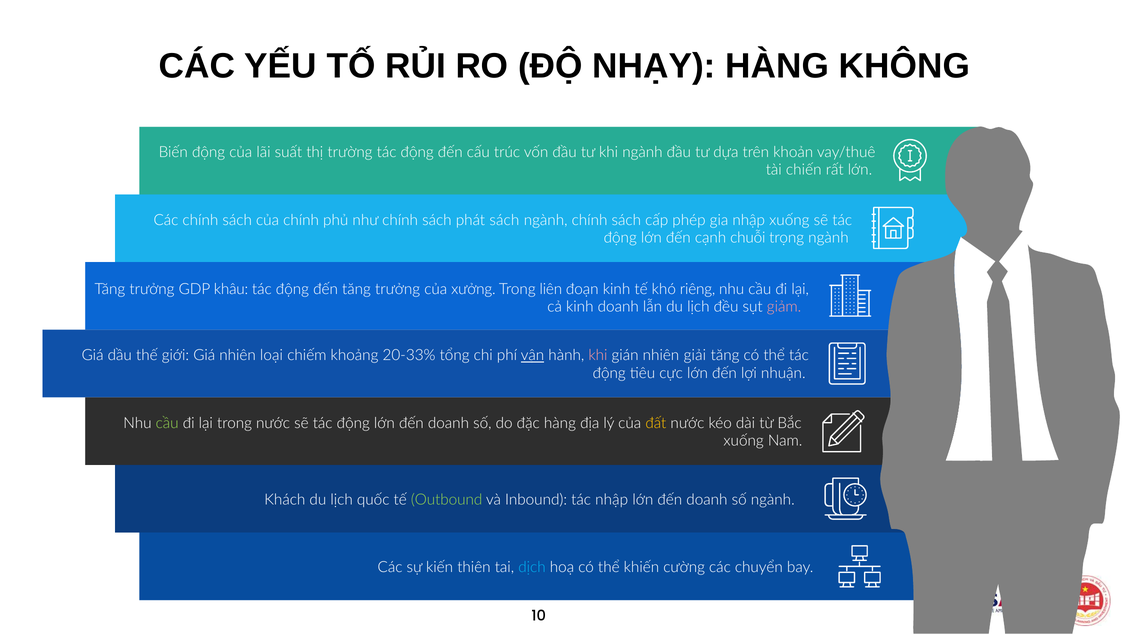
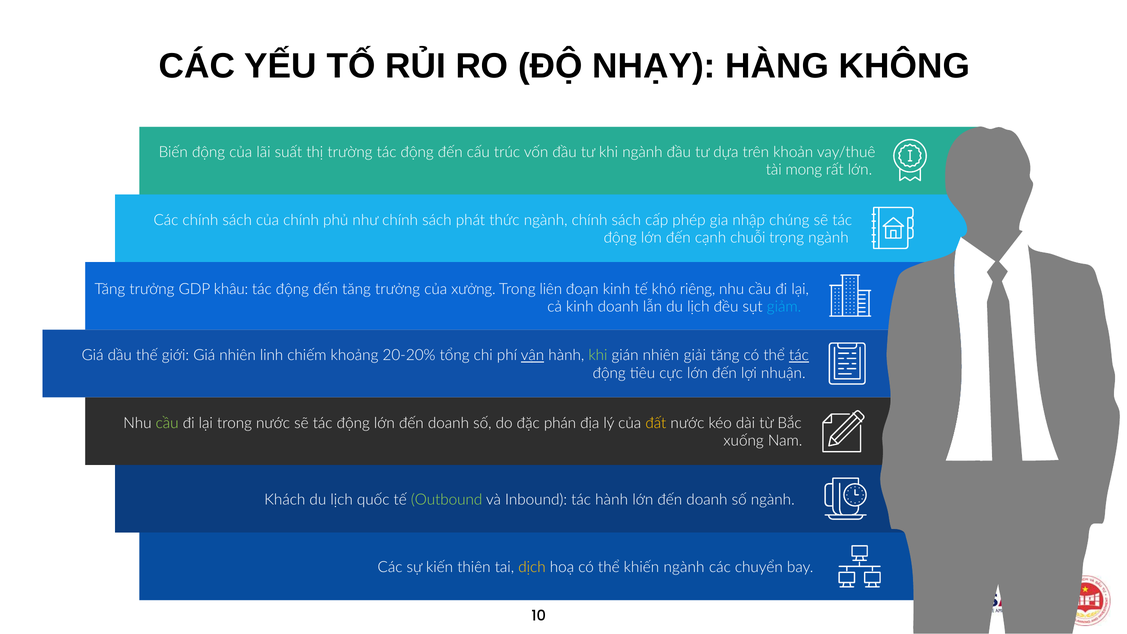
chiến: chiến -> mong (804, 170)
phát sách: sách -> thức (504, 220)
nhập xuống: xuống -> chúng (789, 220)
giảm colour: pink -> light blue (784, 307)
loại: loại -> linh (272, 356)
20-33%: 20-33% -> 20-20% (409, 356)
khi colour: pink -> light green (598, 356)
tác underline: none -> present (799, 356)
đặc hàng: hàng -> phán (560, 423)
tác nhập: nhập -> hành (612, 500)
dịch colour: light blue -> yellow (532, 567)
khiến cường: cường -> ngành (684, 567)
